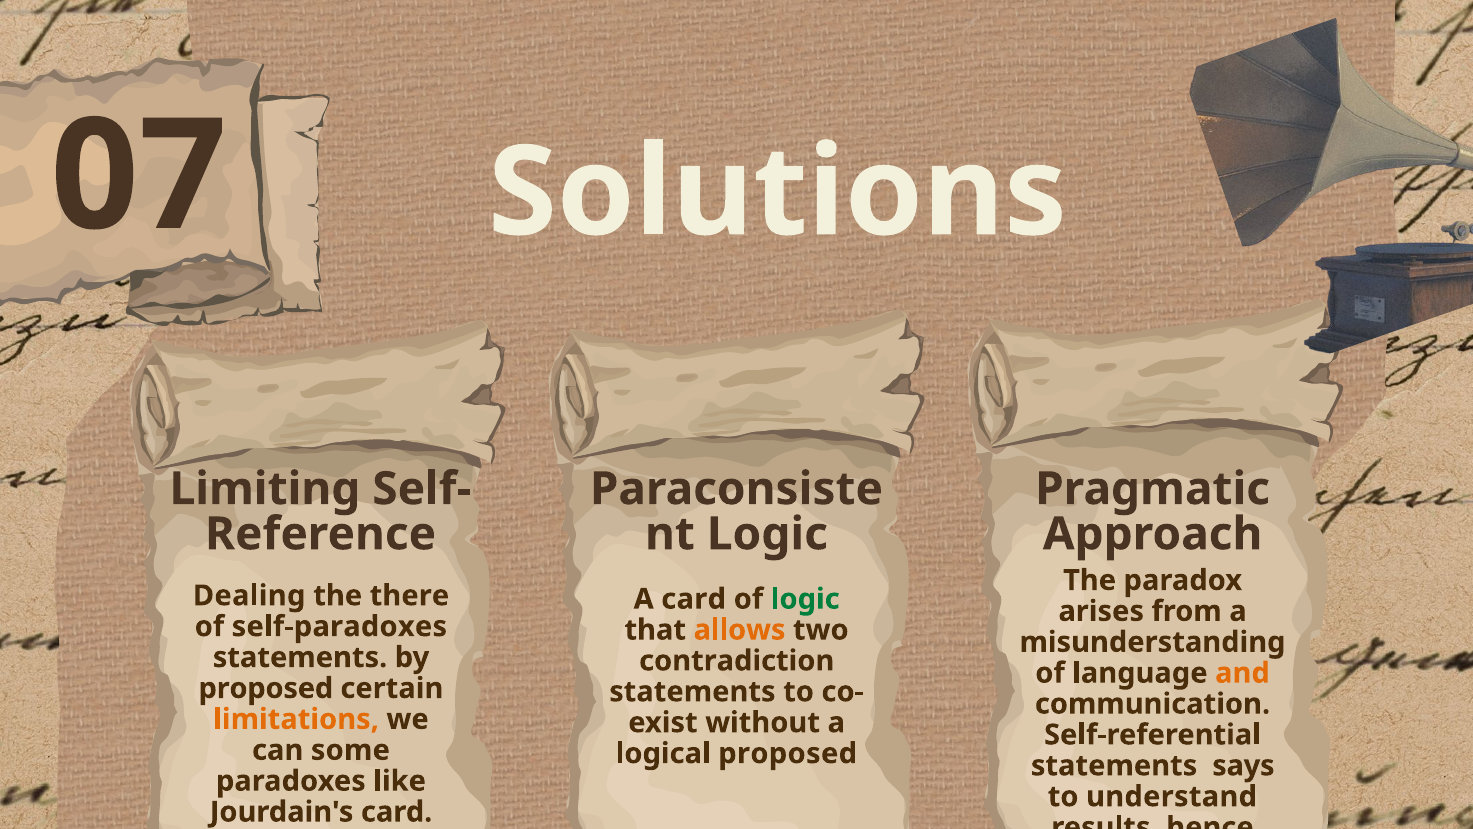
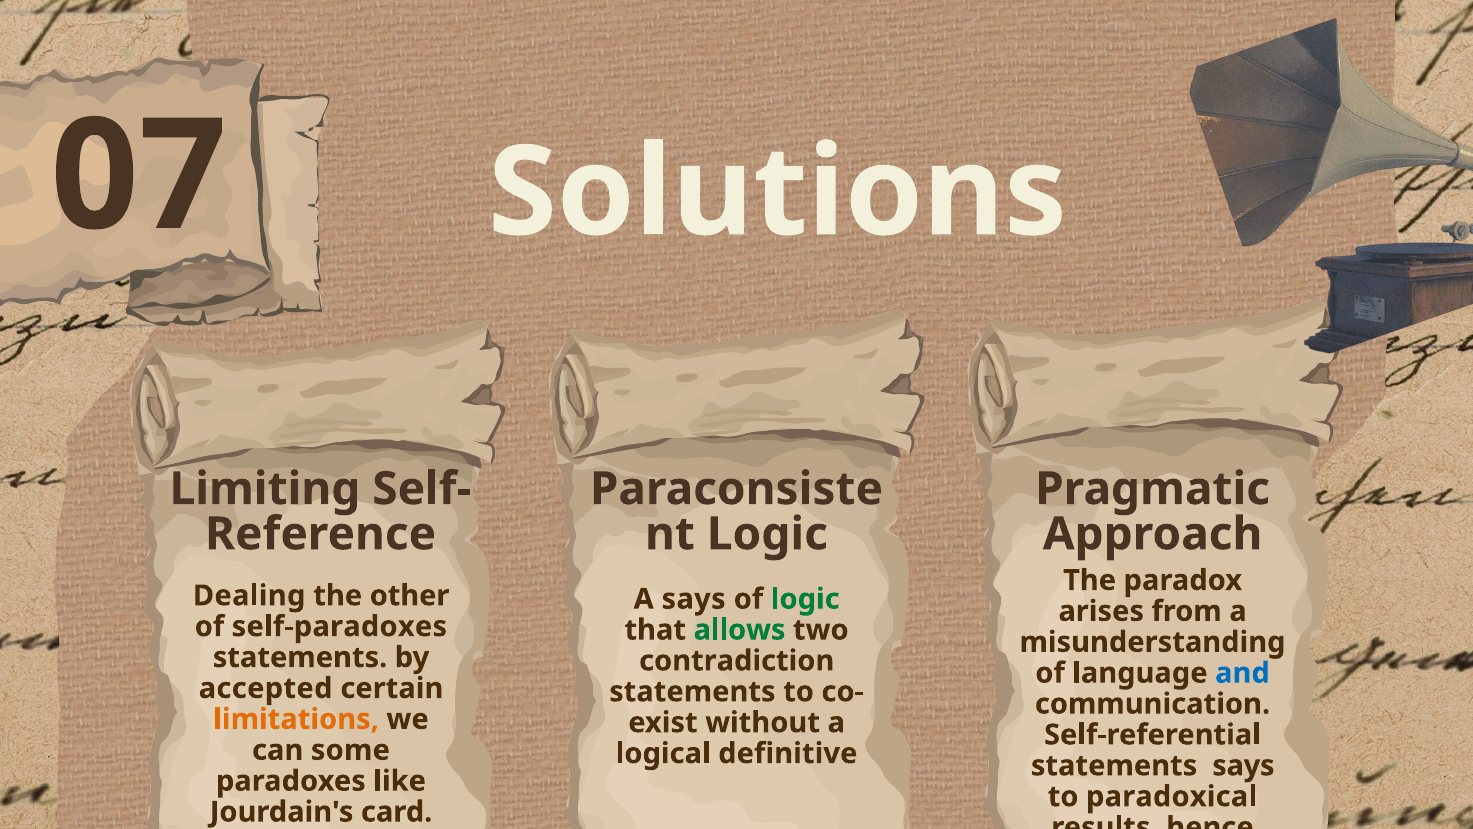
there: there -> other (410, 595)
A card: card -> says (694, 599)
allows colour: orange -> green (740, 630)
and colour: orange -> blue (1242, 673)
proposed: proposed -> accepted (266, 688)
logical proposed: proposed -> definitive (788, 753)
understand: understand -> paradoxical (1172, 796)
